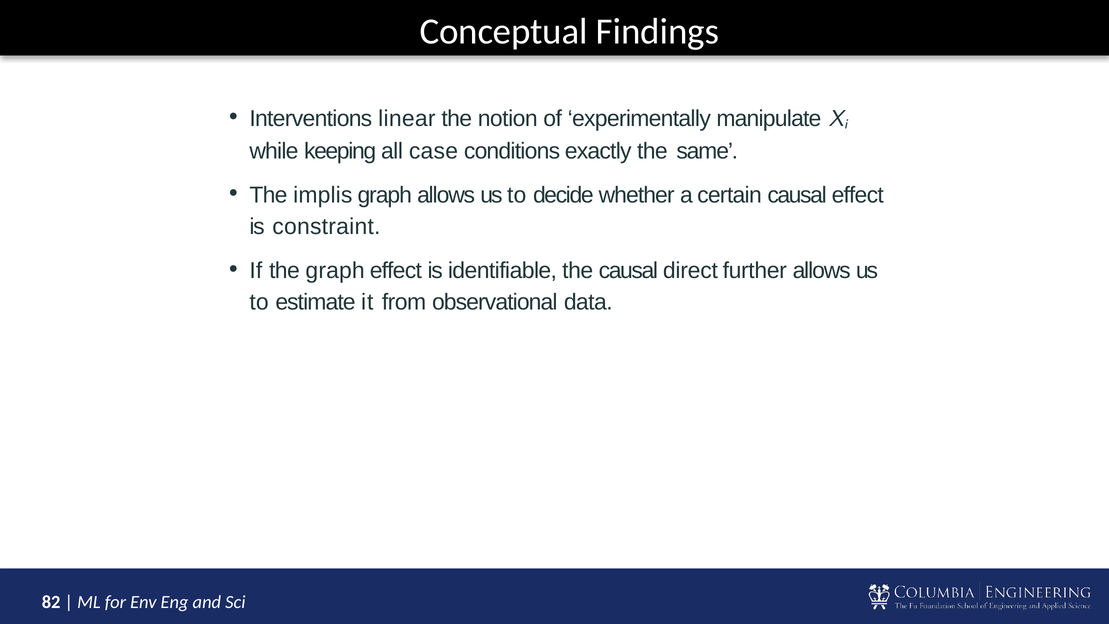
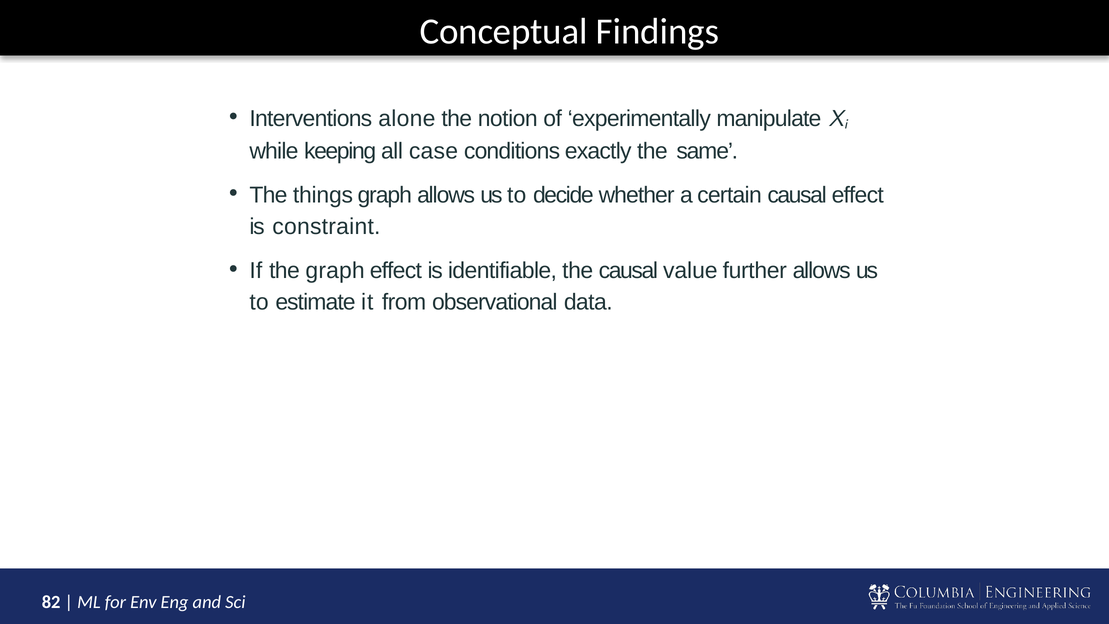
linear: linear -> alone (407, 119)
implis: implis -> things (323, 195)
direct: direct -> value (690, 271)
